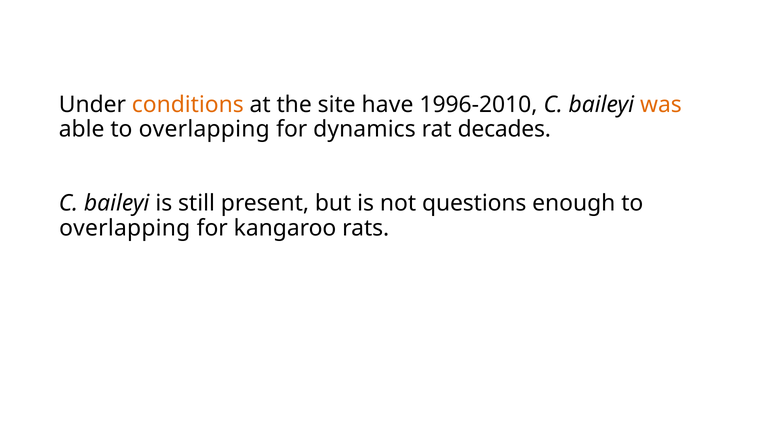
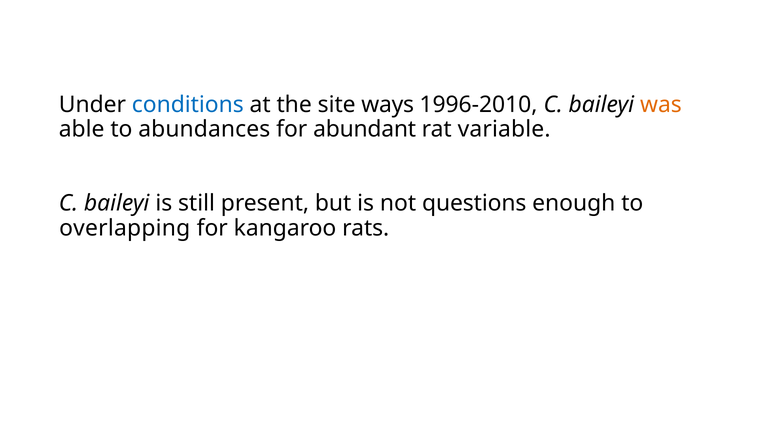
conditions colour: orange -> blue (188, 104)
have: have -> ways (388, 104)
able to overlapping: overlapping -> abundances (204, 129)
dynamics: dynamics -> abundant (365, 129)
decades: decades -> variable (504, 129)
